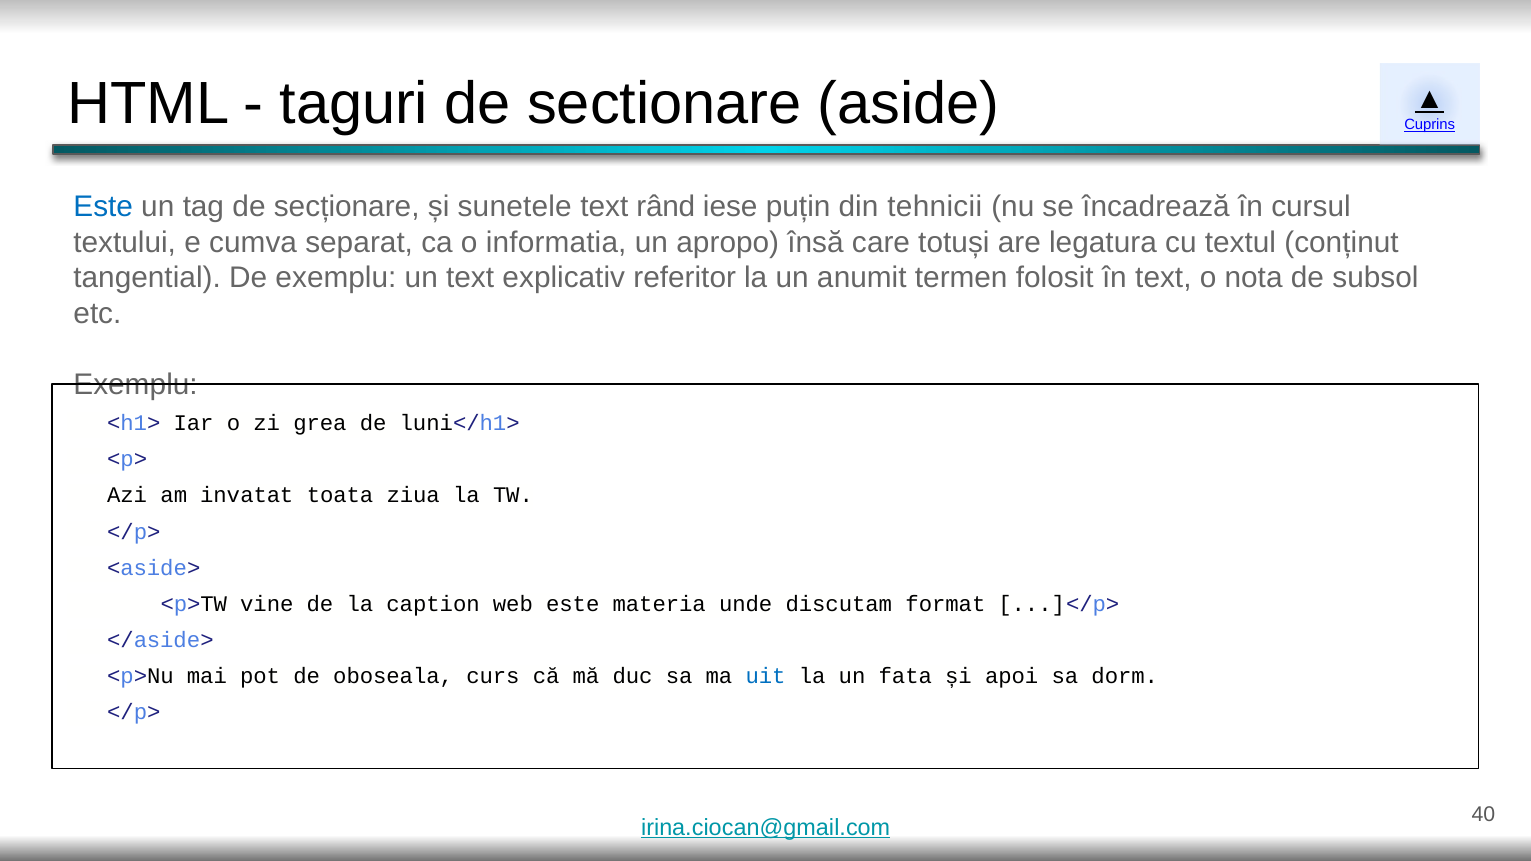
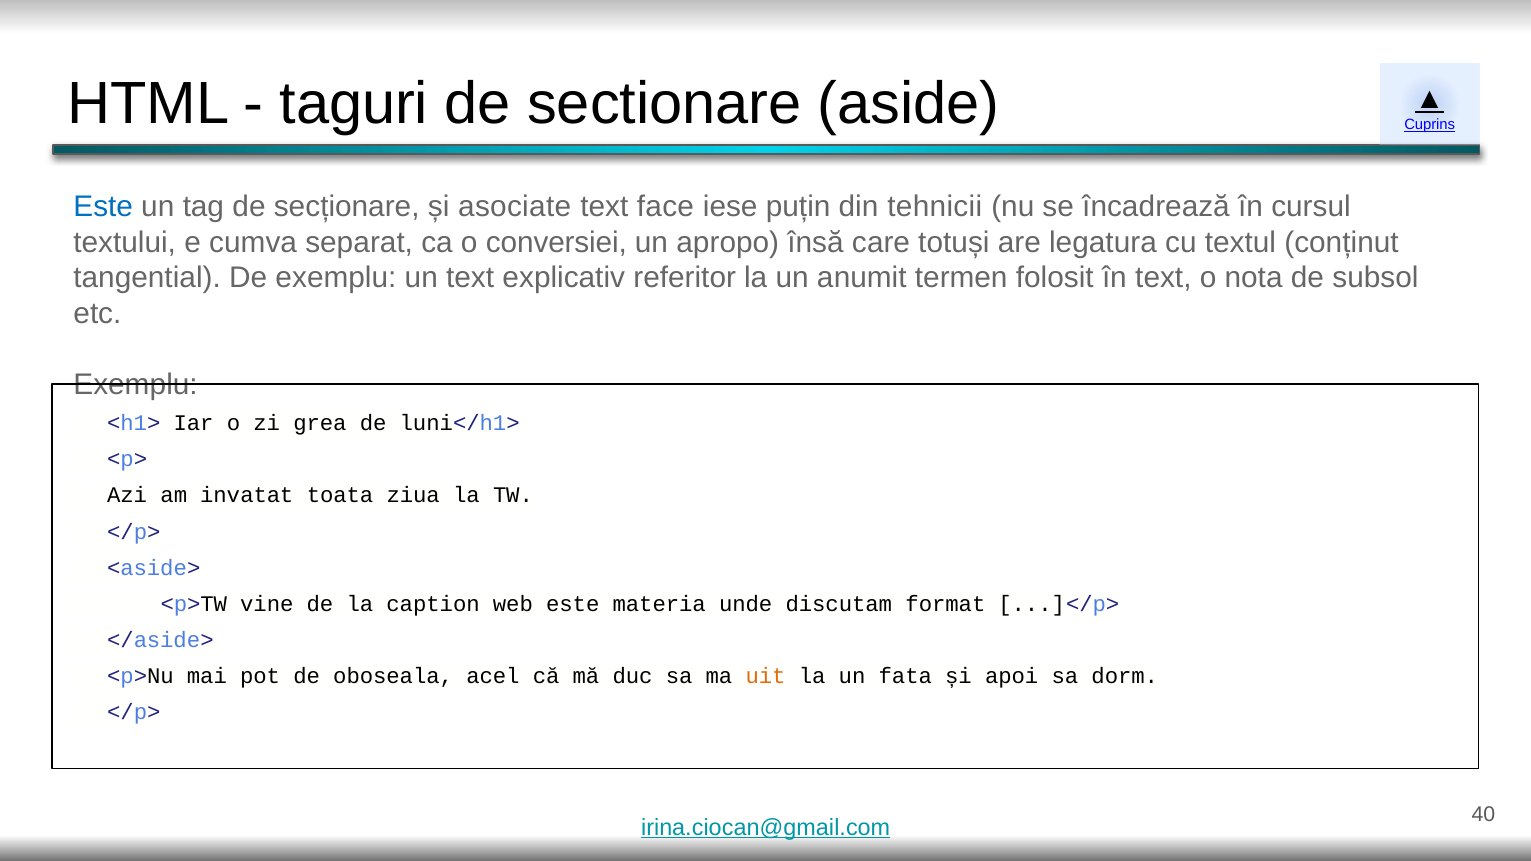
sunetele: sunetele -> asociate (515, 207)
rând: rând -> face (665, 207)
informatia: informatia -> conversiei (556, 242)
curs: curs -> acel (493, 676)
uit colour: blue -> orange (766, 676)
